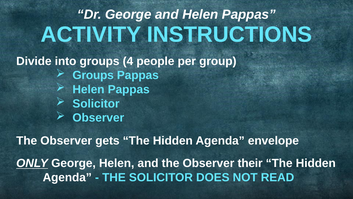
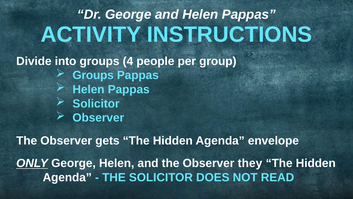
their: their -> they (250, 163)
